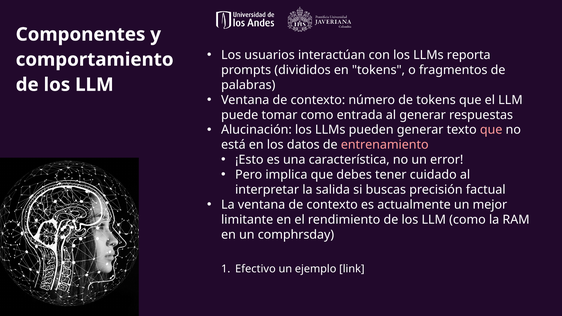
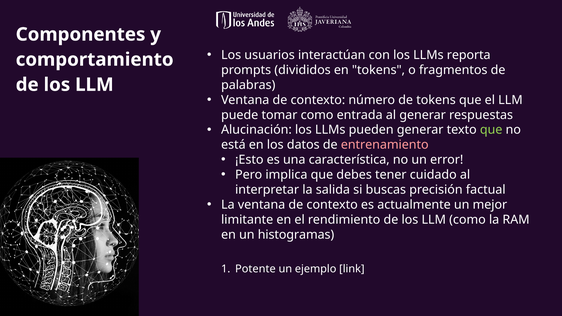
que colour: pink -> light green (491, 130)
comphrsday: comphrsday -> histogramas (296, 235)
Efectivo: Efectivo -> Potente (255, 269)
